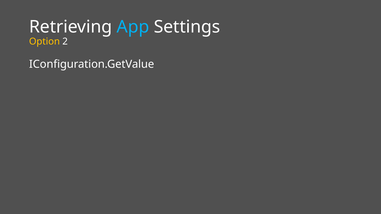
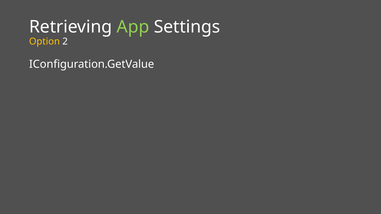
App colour: light blue -> light green (133, 27)
